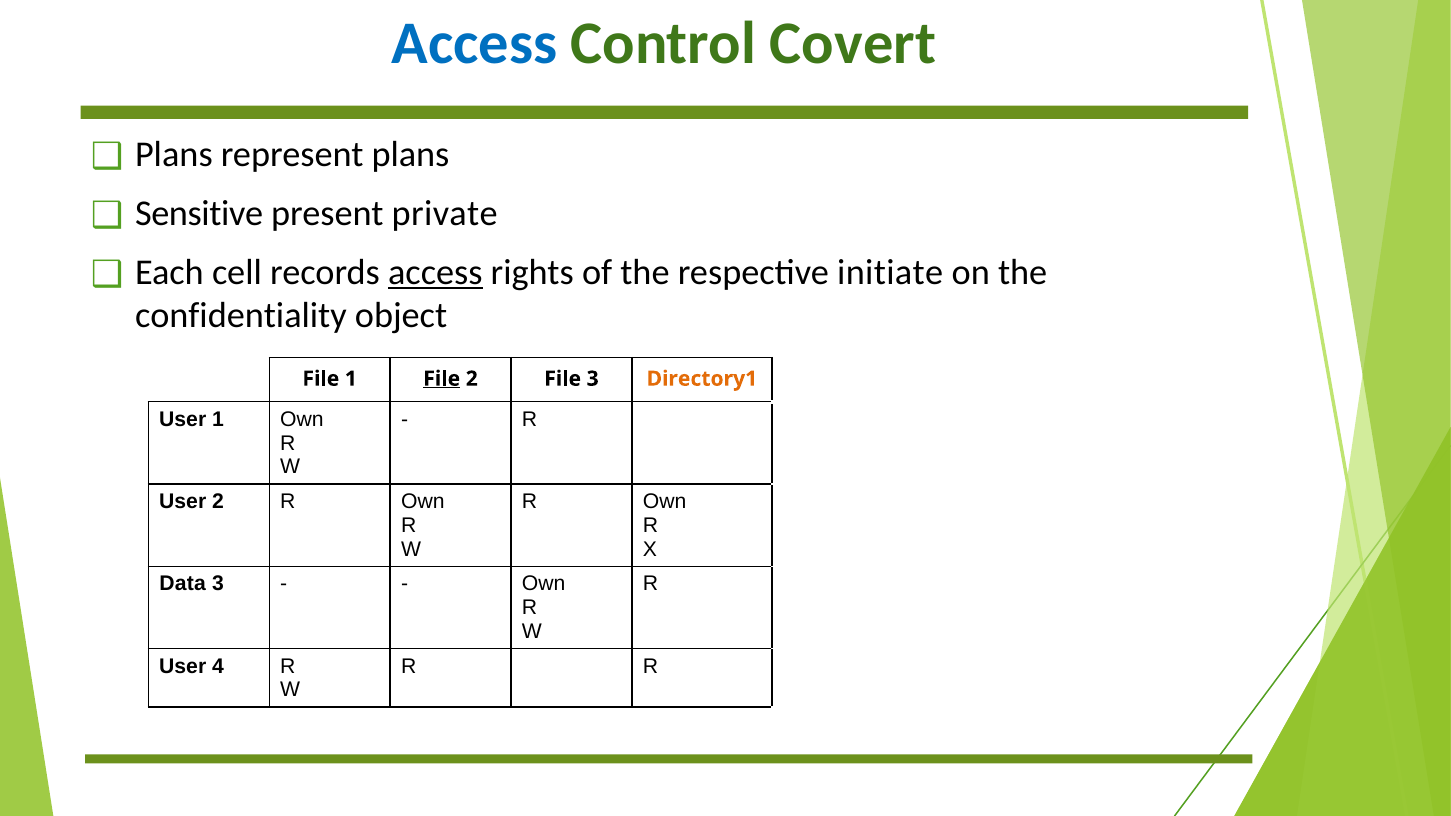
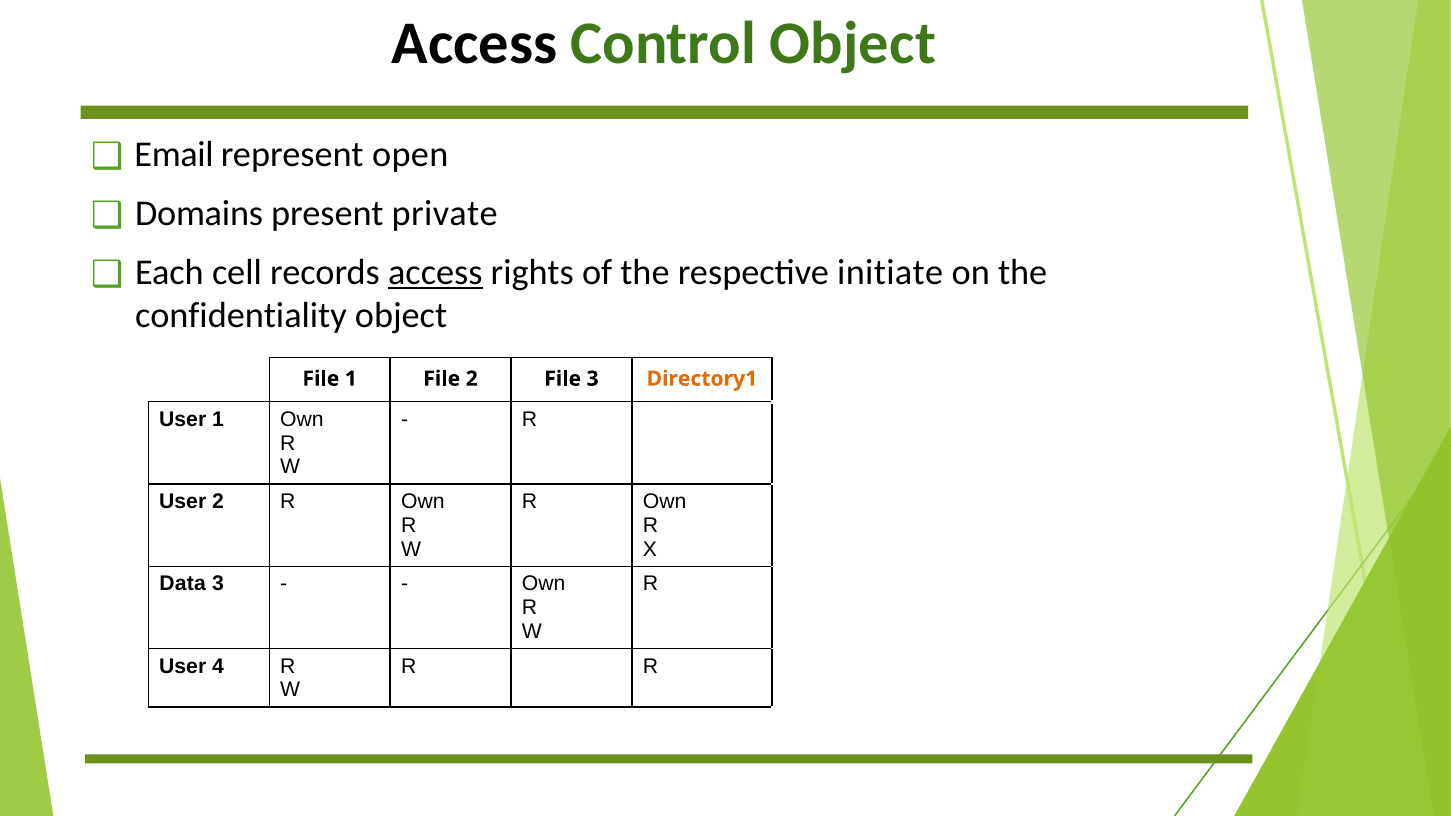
Access colour: blue -> black (474, 43)
Control Covert: Covert -> Object (853, 43)
Plans: Plans -> Email (174, 155)
represent plans: plans -> open (410, 155)
Sensitive: Sensitive -> Domains (199, 214)
File underline: present -> none (442, 379)
